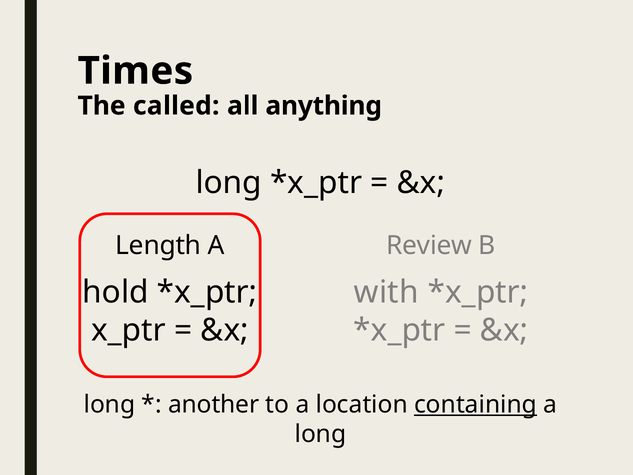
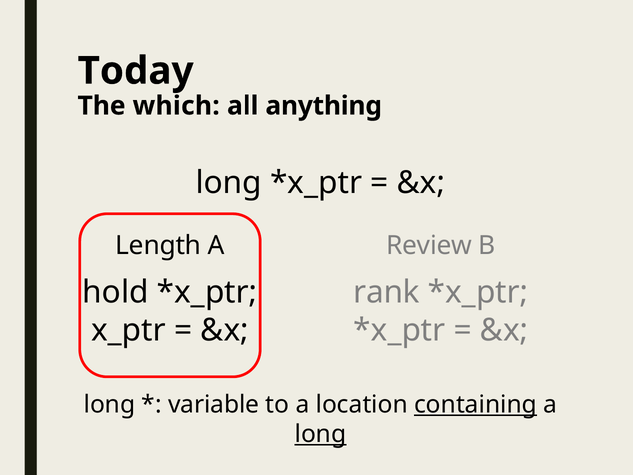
Times: Times -> Today (136, 71)
called: called -> which (176, 106)
with: with -> rank (387, 292)
another: another -> variable (214, 405)
long underline: none -> present (321, 434)
